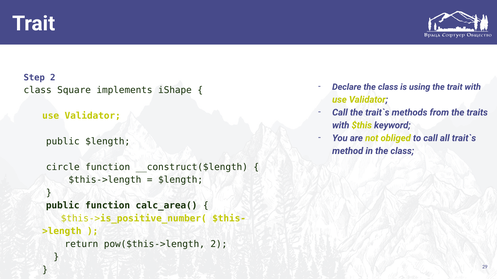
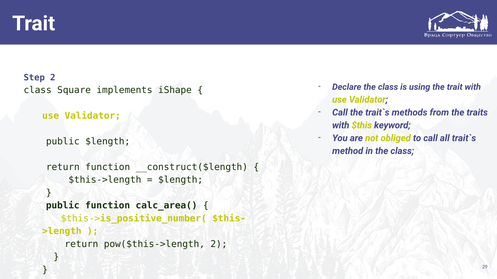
circle: circle -> return (63, 167)
